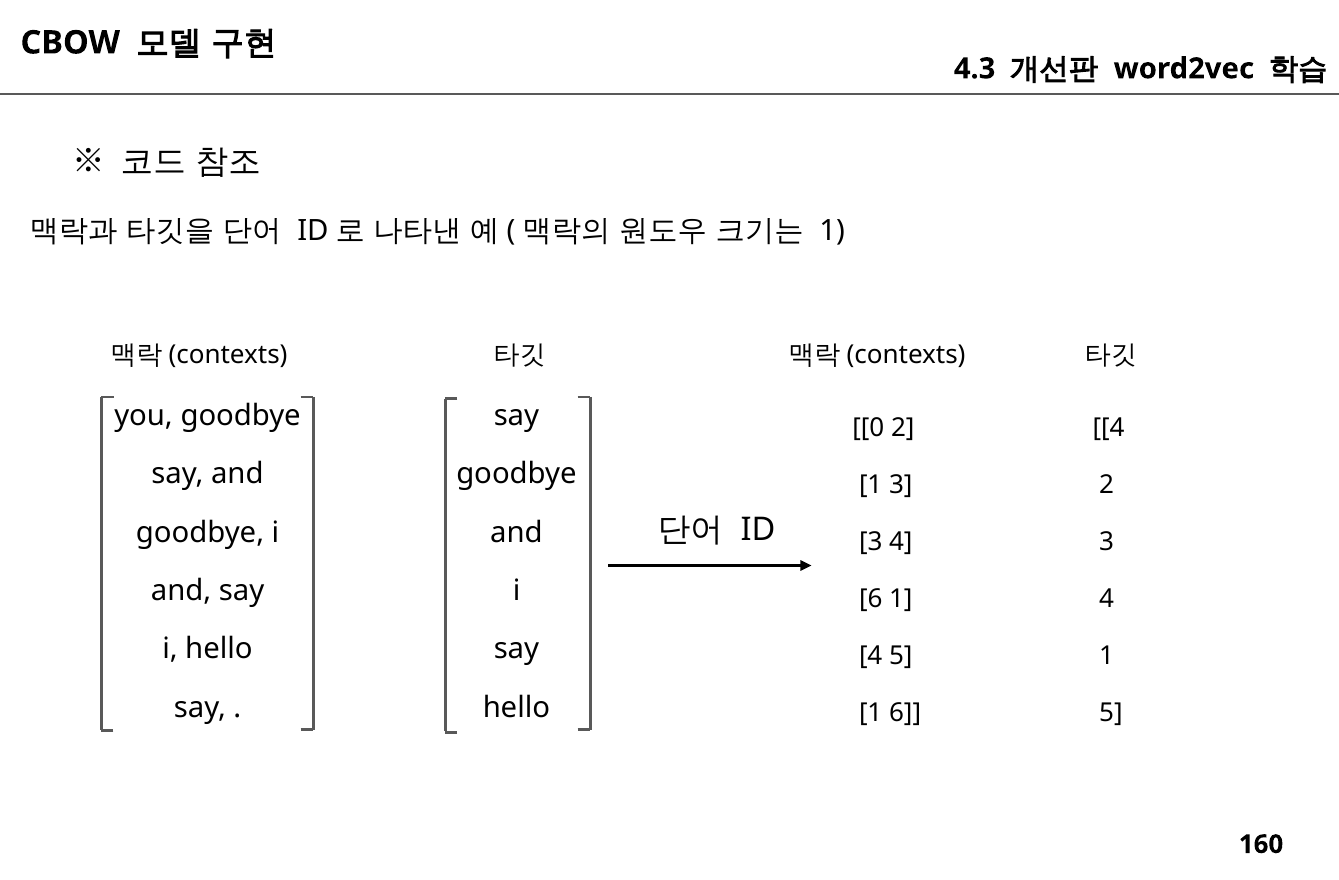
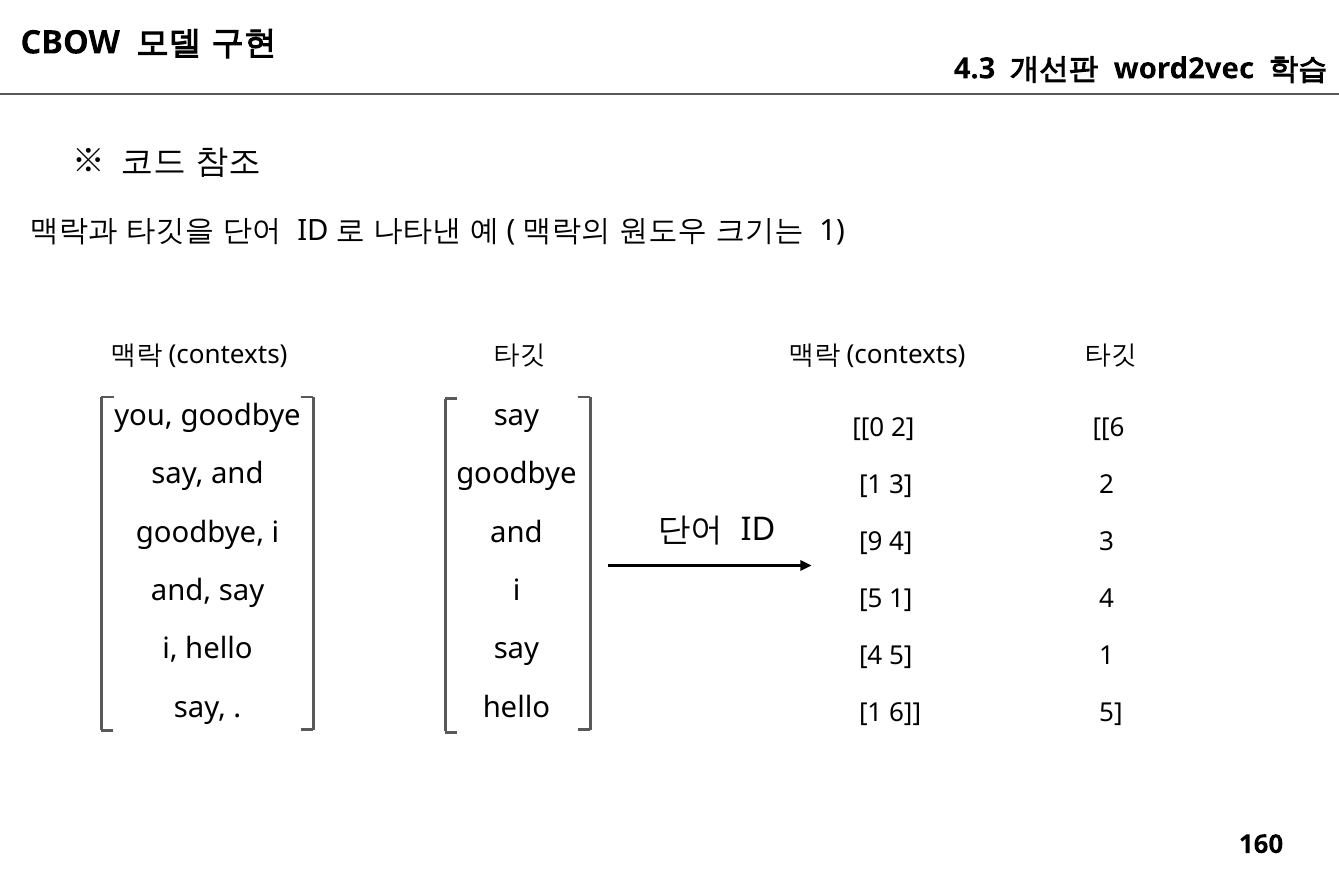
4: 4 -> 6 (1109, 427)
3: 3 -> 9 (871, 541)
6: 6 -> 5 (871, 598)
